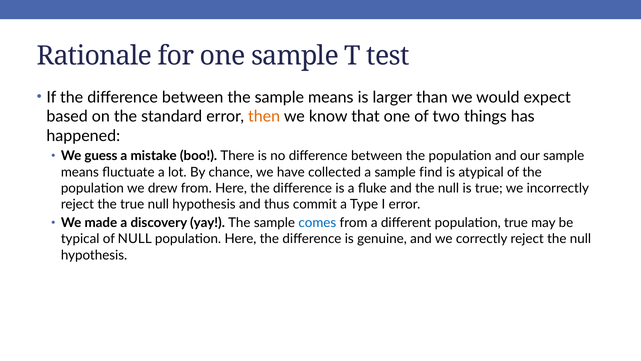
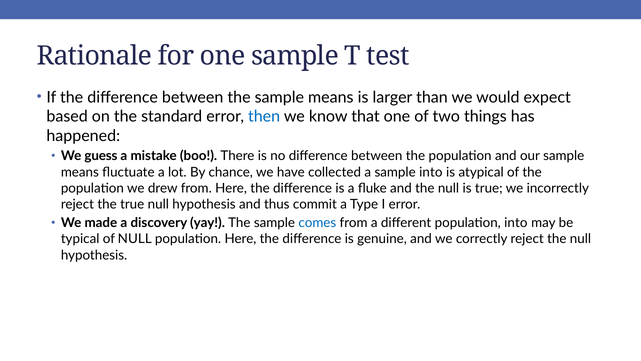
then colour: orange -> blue (264, 117)
sample find: find -> into (431, 172)
population true: true -> into (516, 223)
